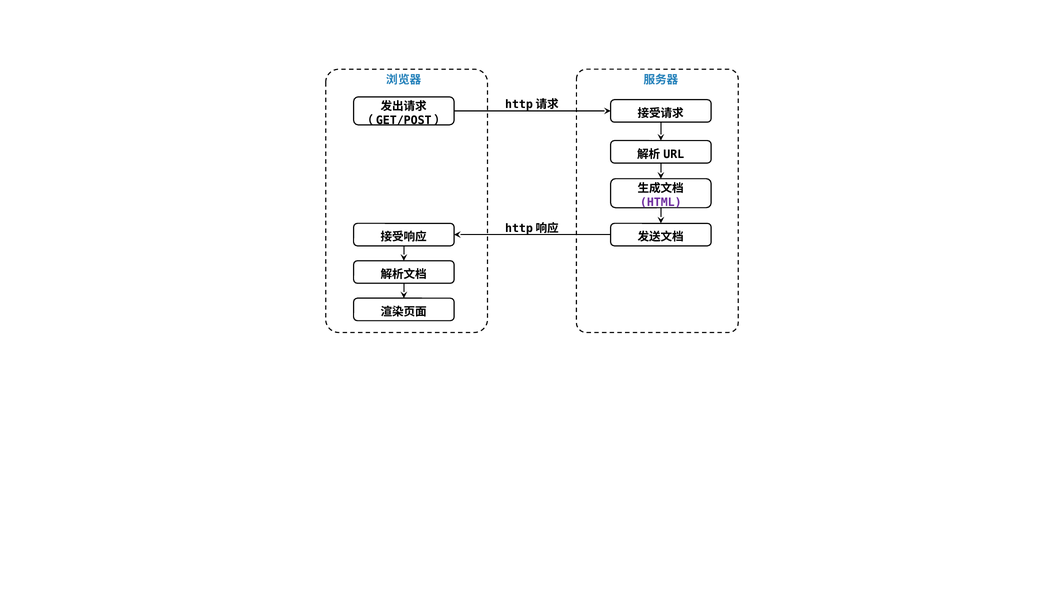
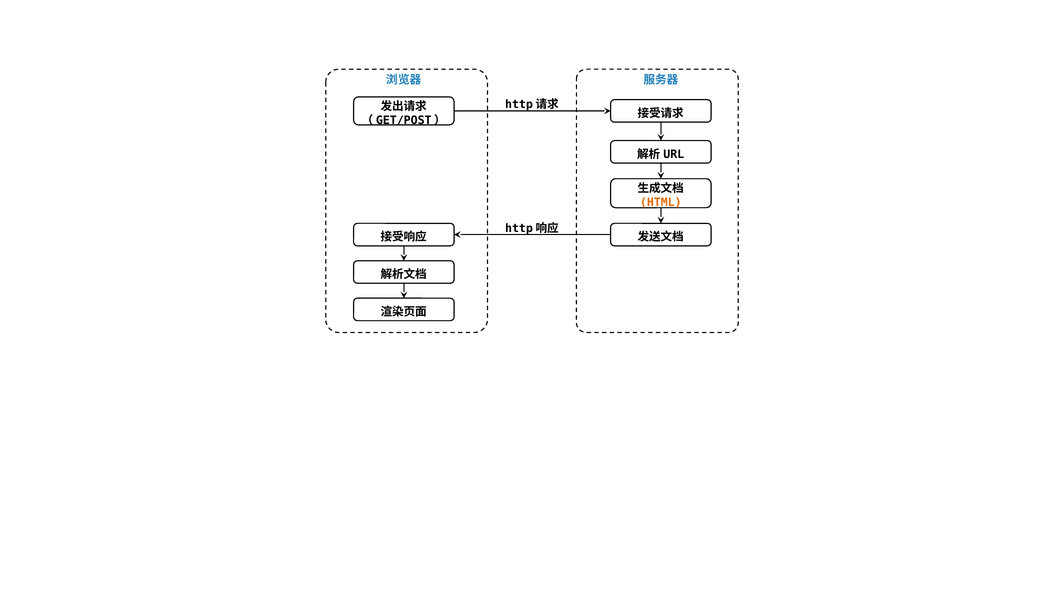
HTML colour: purple -> orange (661, 203)
